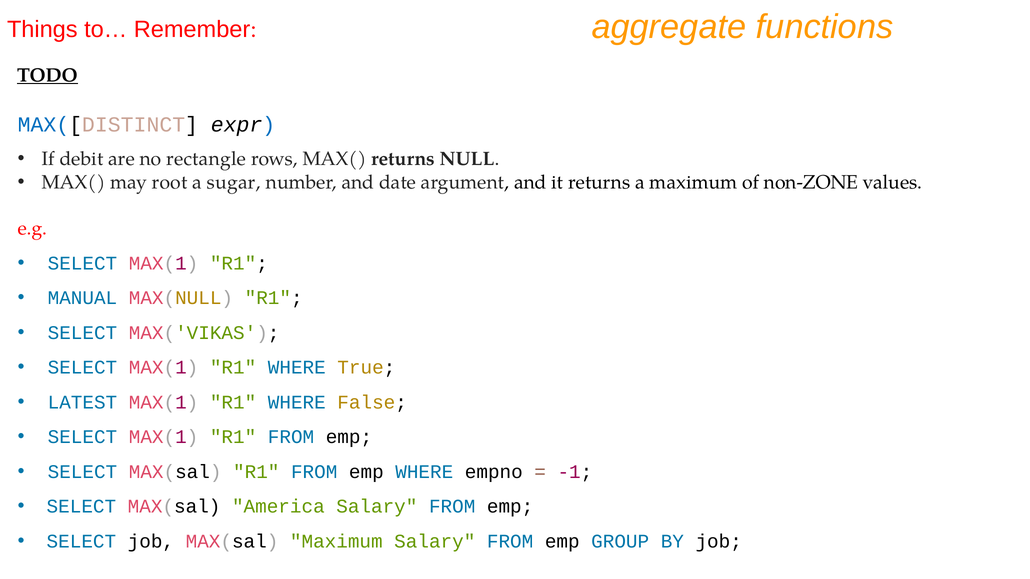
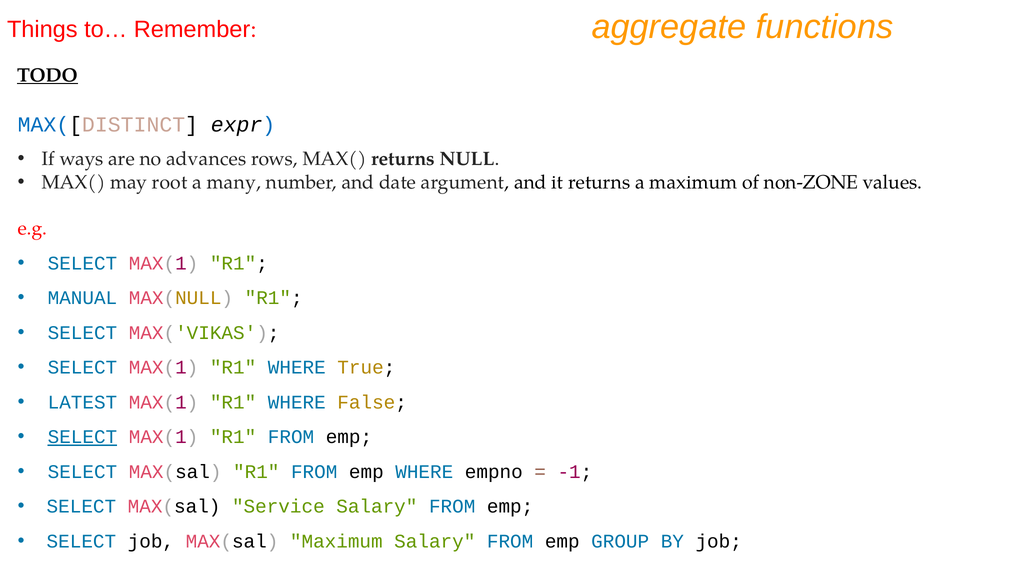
debit: debit -> ways (82, 159)
rectangle: rectangle -> advances (206, 159)
sugar: sugar -> many (234, 182)
SELECT underline: none -> present (82, 437)
America: America -> Service (278, 507)
